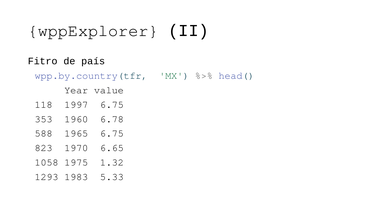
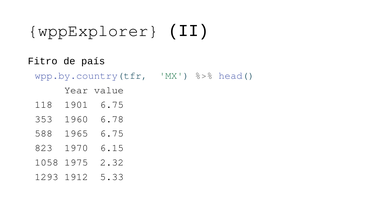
1997: 1997 -> 1901 (76, 105)
6.65: 6.65 -> 6.15 (112, 148)
1.32: 1.32 -> 2.32 (112, 163)
1983: 1983 -> 1912 (76, 177)
